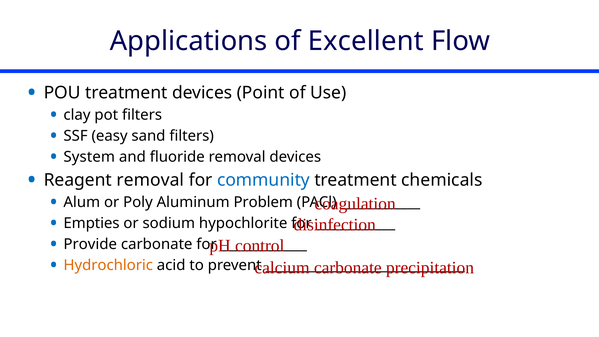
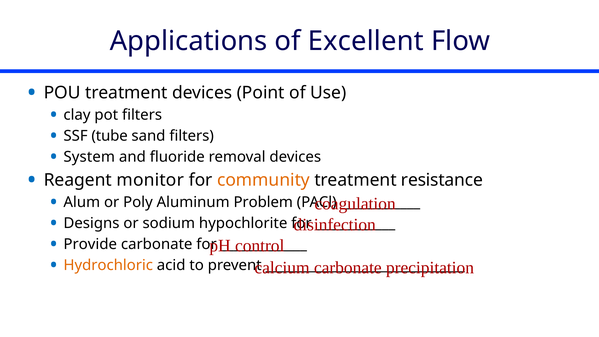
easy: easy -> tube (110, 136)
Reagent removal: removal -> monitor (150, 180)
community colour: blue -> orange (263, 180)
chemicals: chemicals -> resistance (442, 180)
Empties: Empties -> Designs (91, 223)
